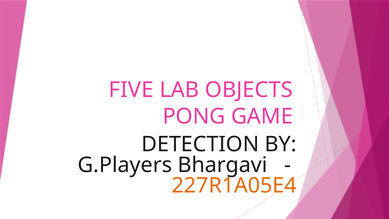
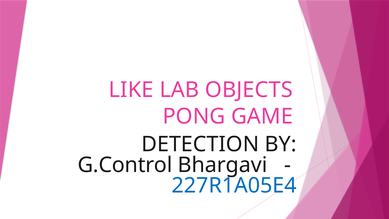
FIVE: FIVE -> LIKE (131, 90)
G.Players: G.Players -> G.Control (125, 165)
227R1A05E4 colour: orange -> blue (234, 185)
